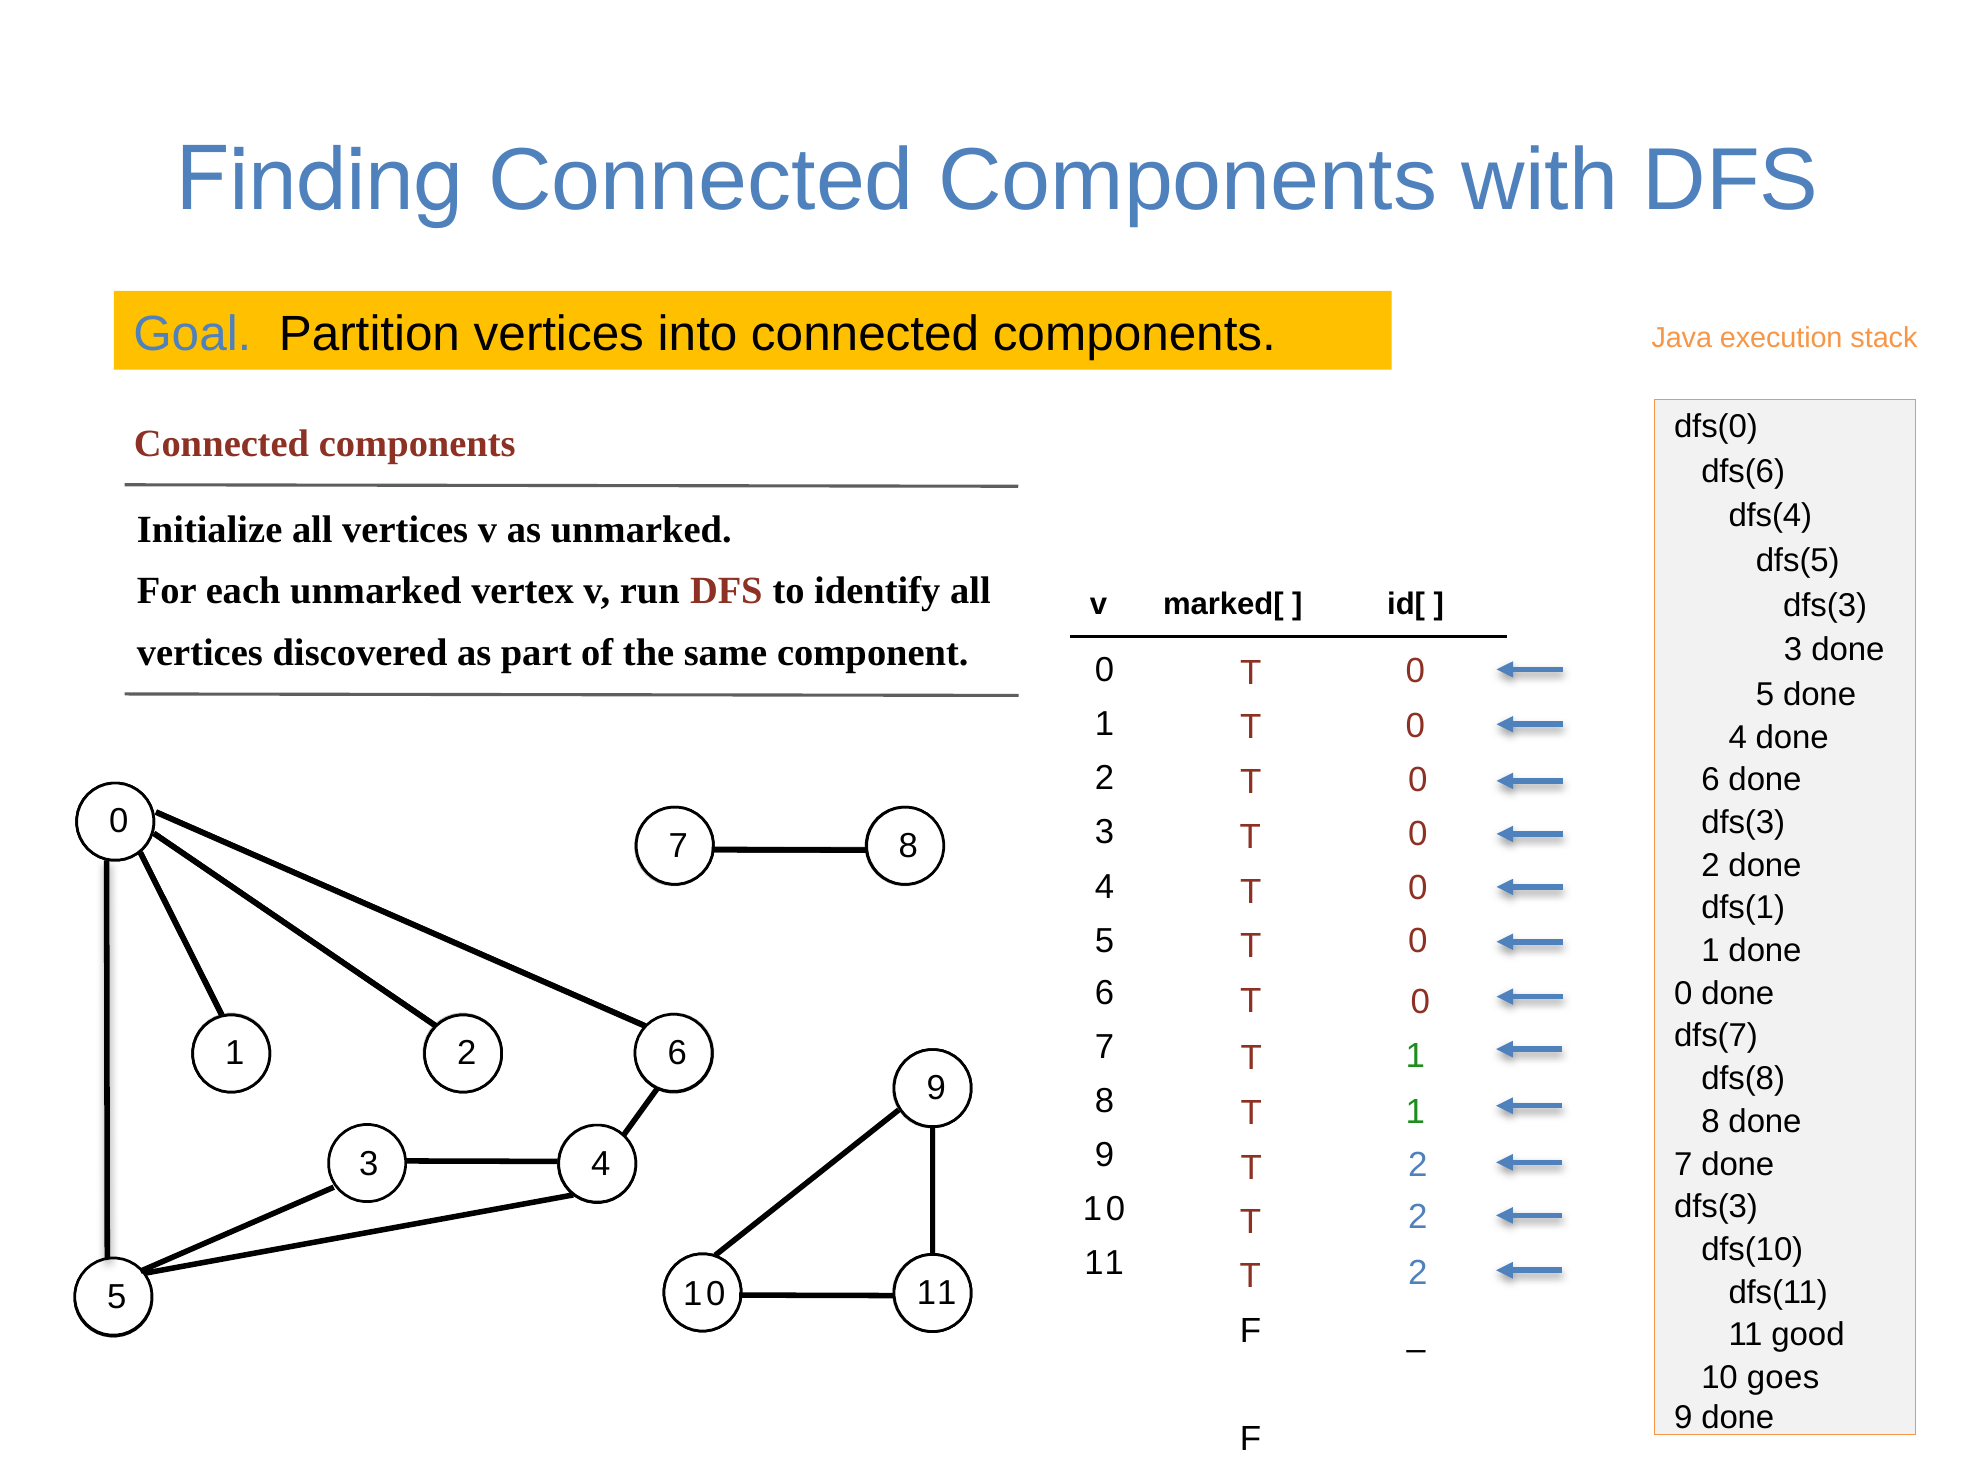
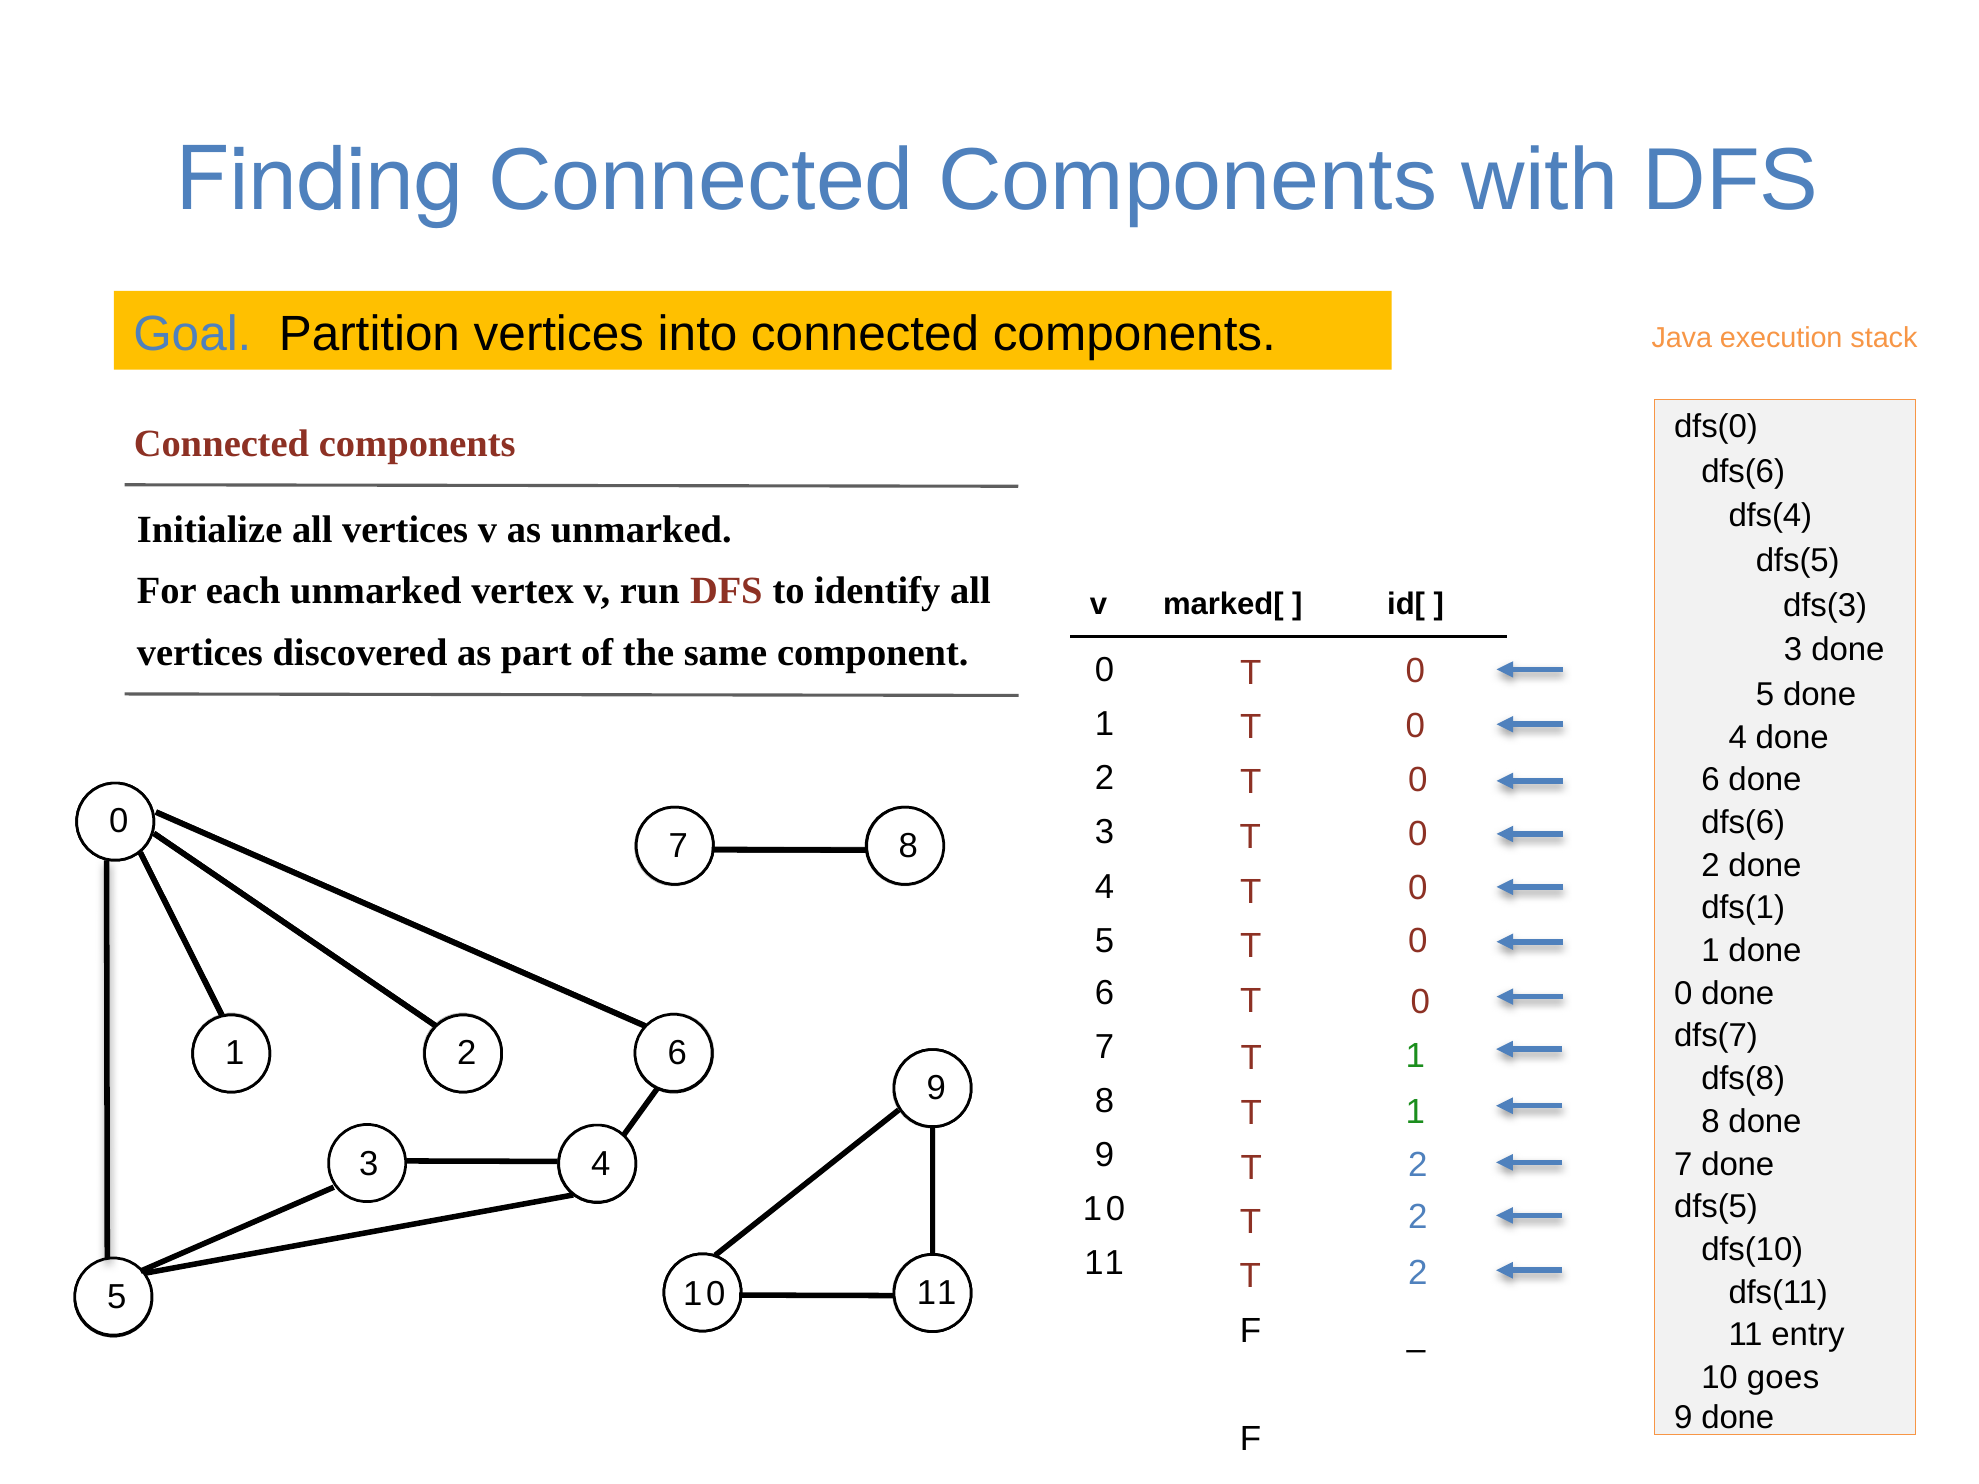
dfs(3: dfs(3 -> dfs(6 (1743, 823)
dfs(3: dfs(3 -> dfs(5 (1716, 1207)
good: good -> entry (1808, 1335)
